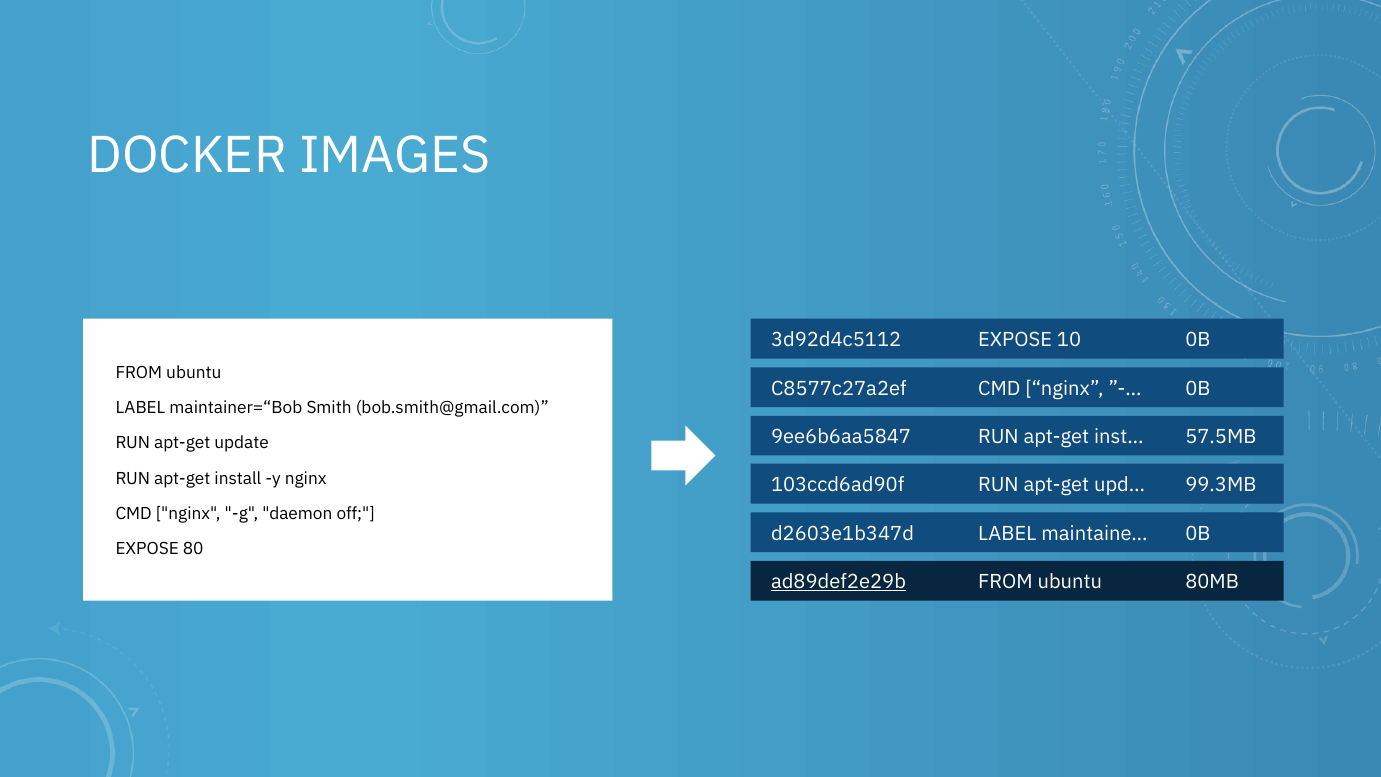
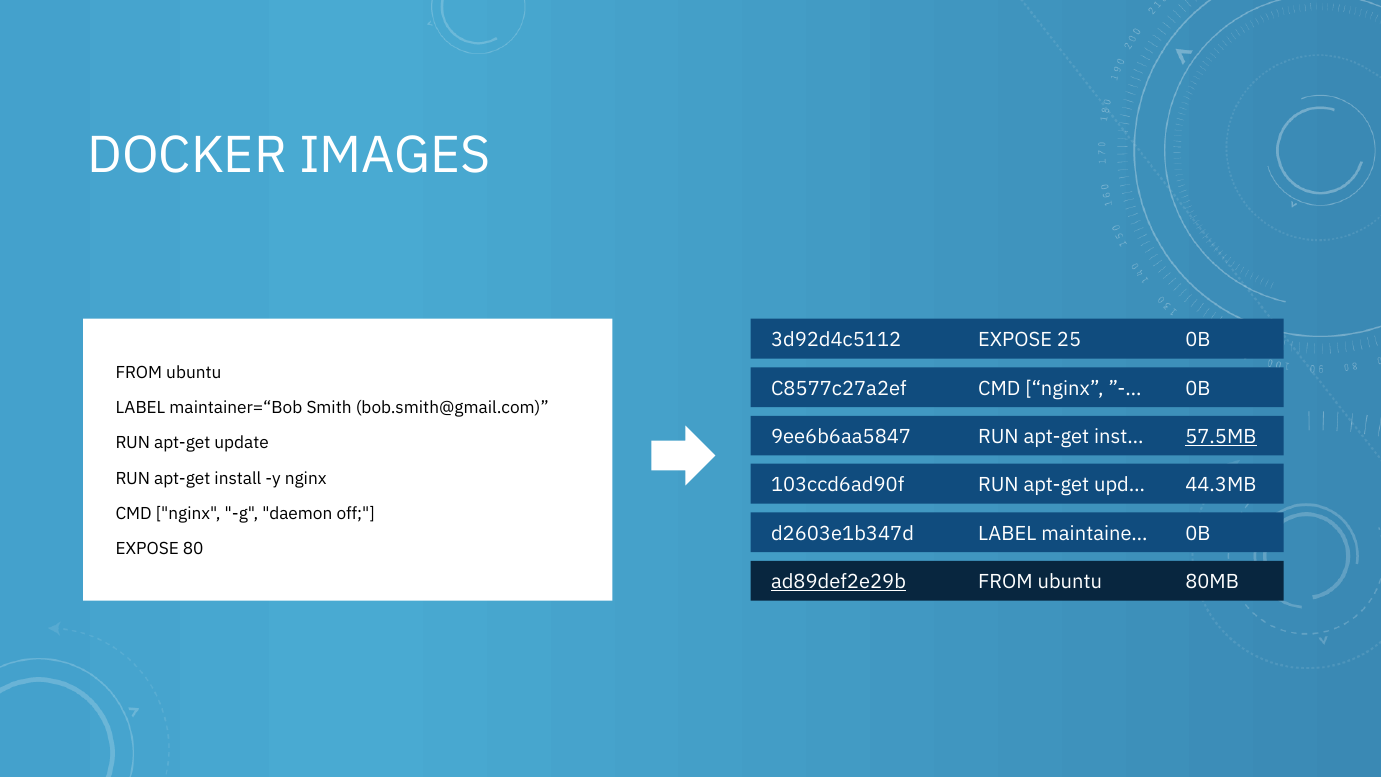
10: 10 -> 25 (1069, 340)
57.5MB underline: none -> present (1221, 437)
99.3MB: 99.3MB -> 44.3MB (1221, 485)
